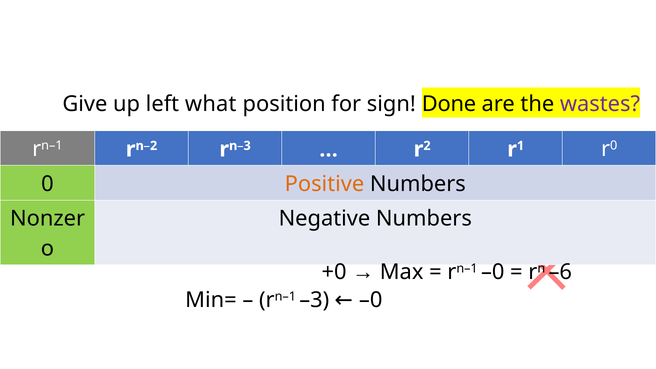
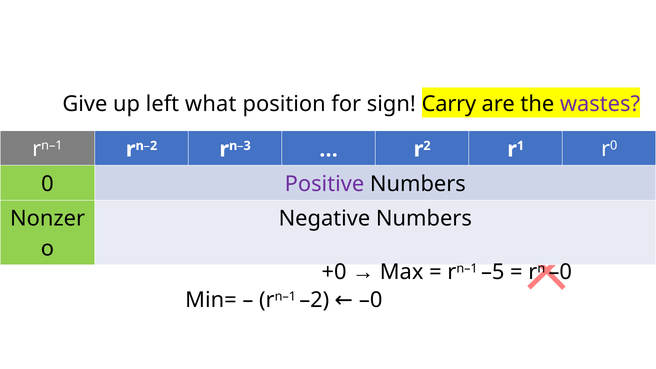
Done: Done -> Carry (449, 104)
Positive colour: orange -> purple (324, 184)
rn–1 –0: –0 -> –5 (493, 272)
rn –6: –6 -> –0 (560, 272)
–3: –3 -> –2 (314, 300)
